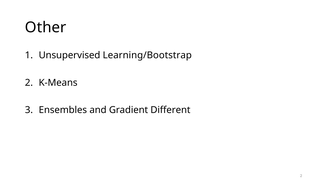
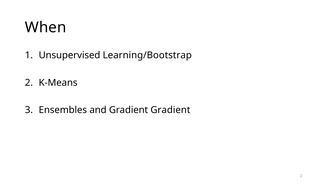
Other: Other -> When (46, 27)
Gradient Different: Different -> Gradient (170, 110)
